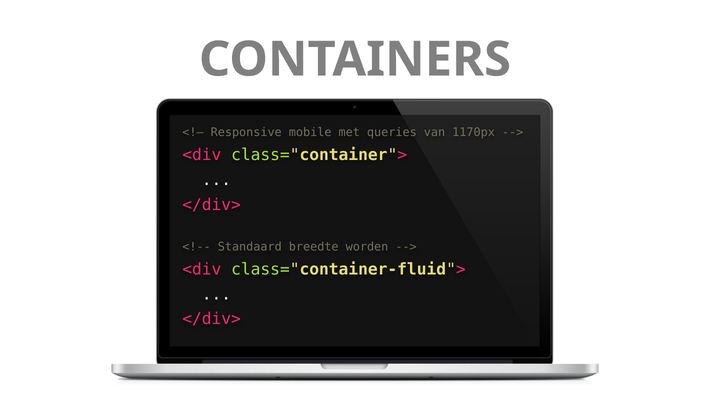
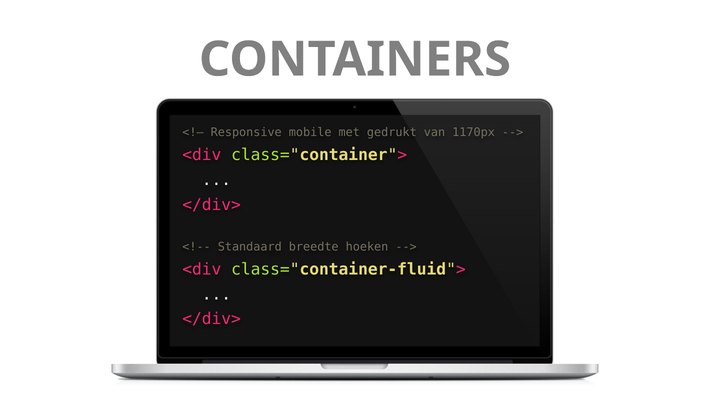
queries: queries -> gedrukt (392, 132)
worden: worden -> hoeken (367, 247)
